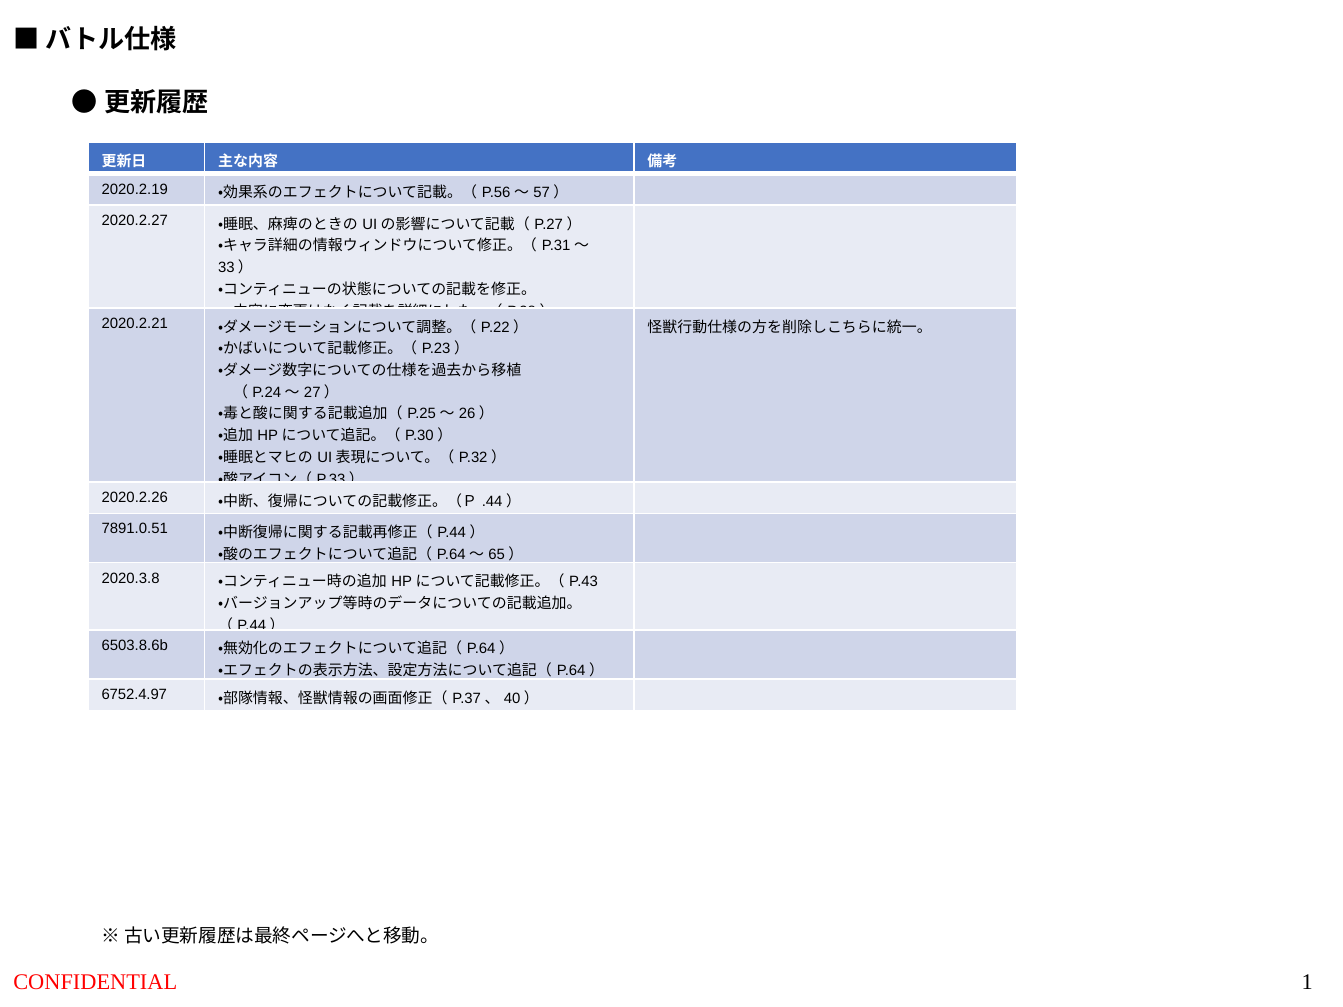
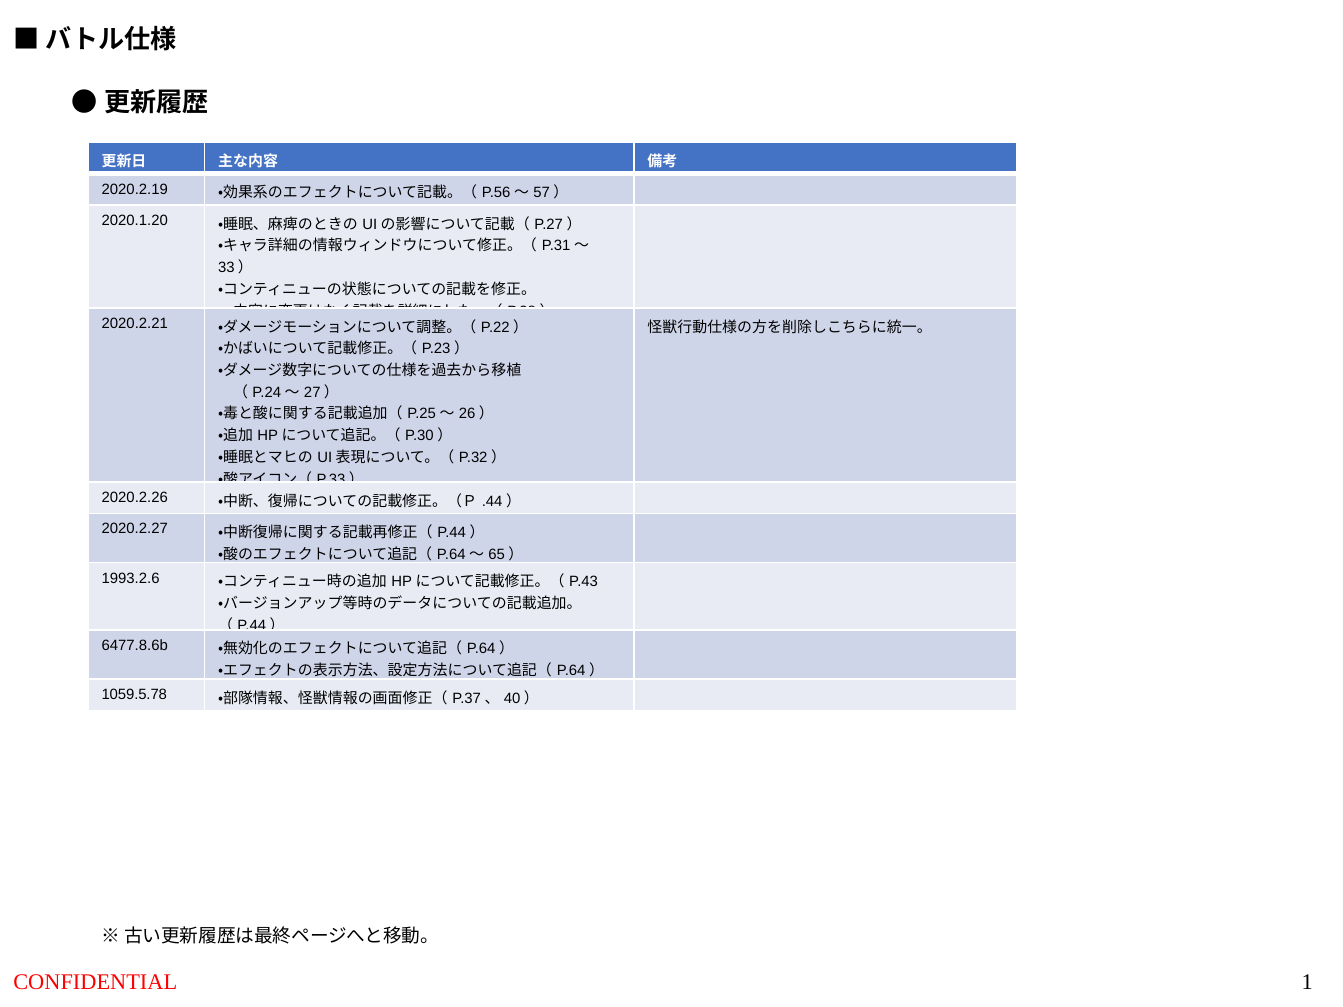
2020.2.27: 2020.2.27 -> 2020.1.20 (135, 221)
7891.0.51: 7891.0.51 -> 2020.2.27 (135, 529)
2020.3.8: 2020.3.8 -> 1993.2.6 (131, 578)
6503.8.6b: 6503.8.6b -> 6477.8.6b (135, 645)
6752.4.97: 6752.4.97 -> 1059.5.78 (134, 695)
